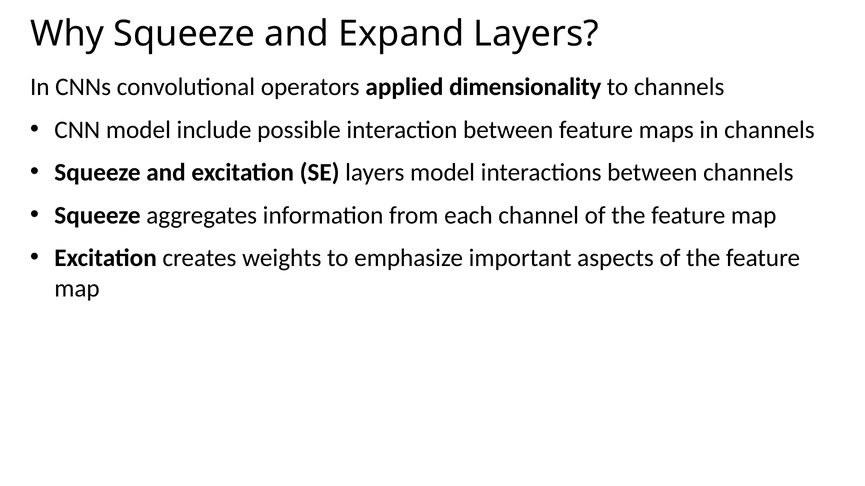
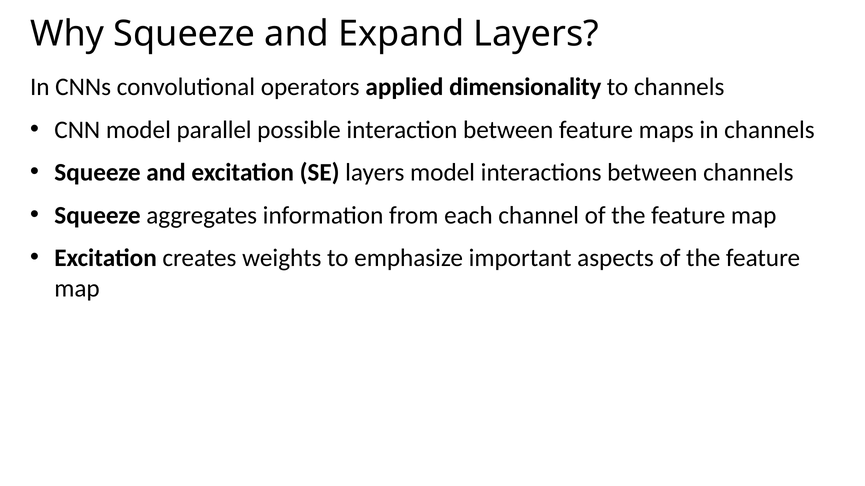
include: include -> parallel (214, 130)
